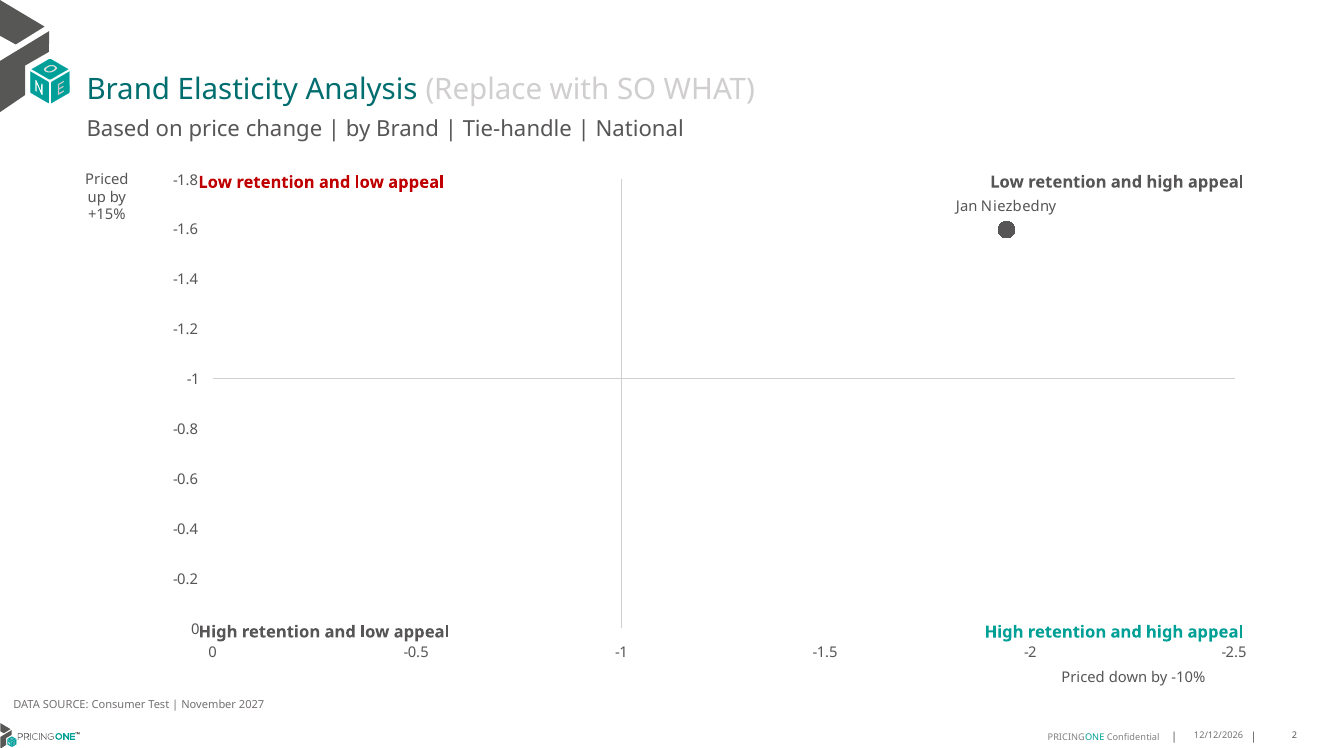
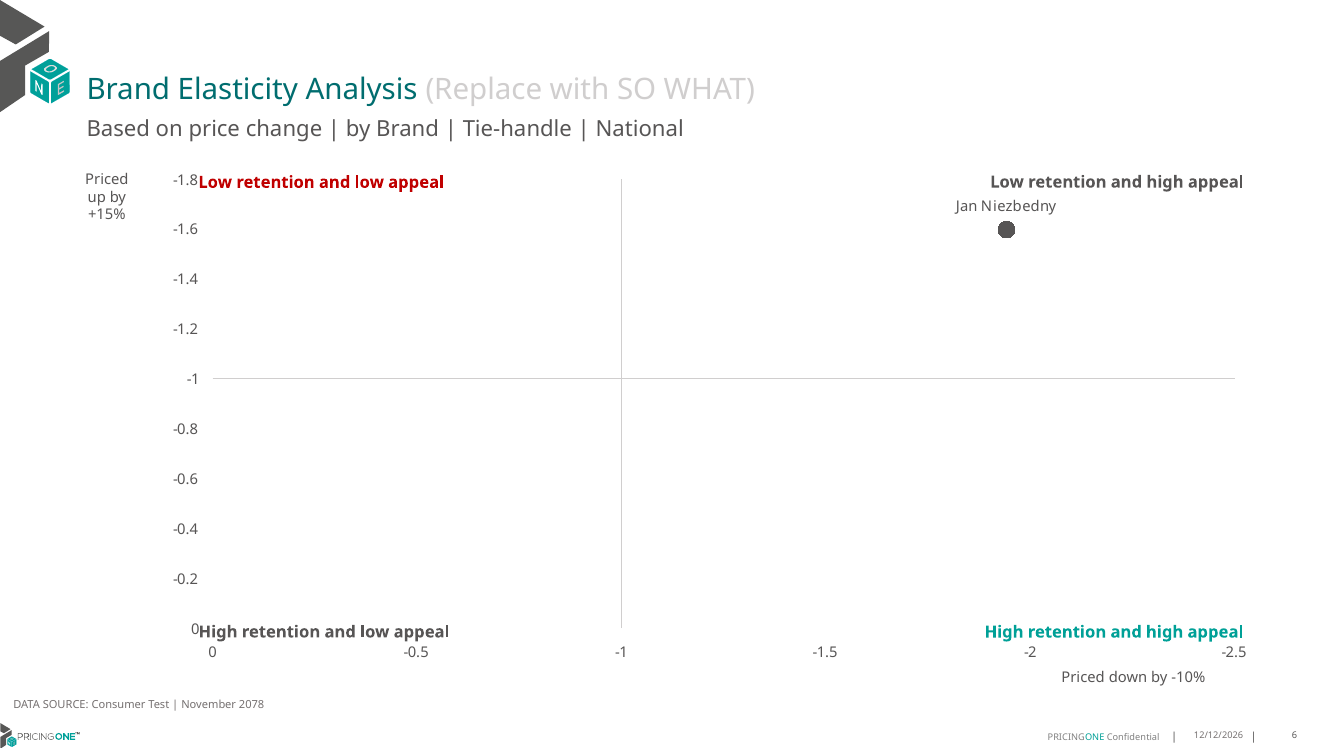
2027: 2027 -> 2078 (252, 705)
2: 2 -> 6 (1295, 736)
